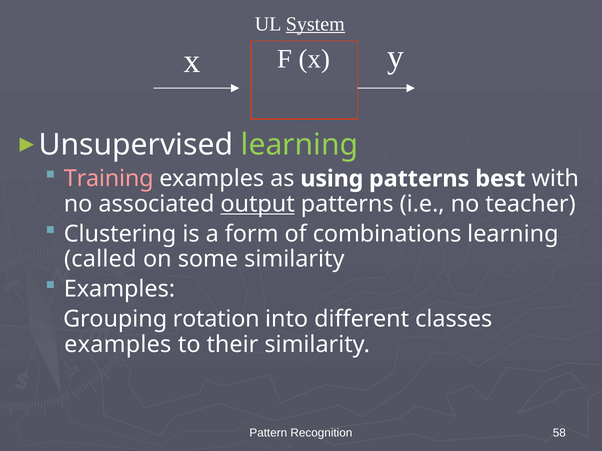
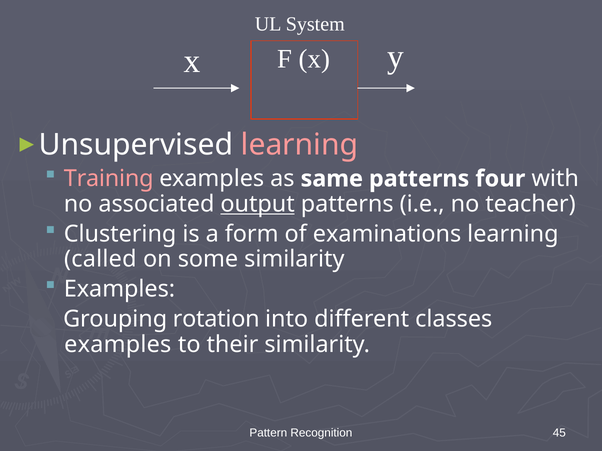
System underline: present -> none (315, 24)
learning colour: light green -> pink (300, 145)
using: using -> same (332, 179)
best: best -> four (500, 179)
combinations: combinations -> examinations (387, 234)
58: 58 -> 45 (559, 433)
